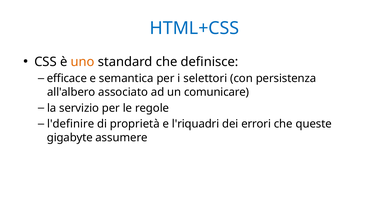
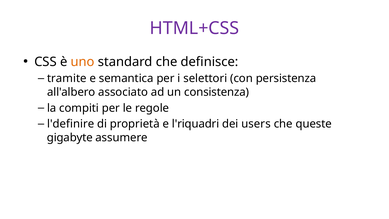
HTML+CSS colour: blue -> purple (194, 28)
efficace: efficace -> tramite (67, 78)
comunicare: comunicare -> consistenza (217, 92)
servizio: servizio -> compiti (79, 108)
errori: errori -> users (256, 124)
